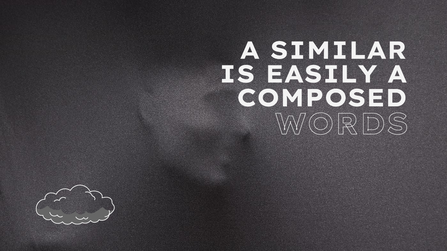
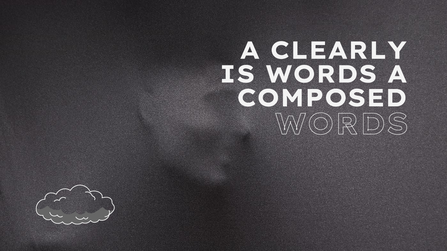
SIMILAR: SIMILAR -> CLEARLY (338, 51)
EASILY: EASILY -> WORDS (321, 75)
